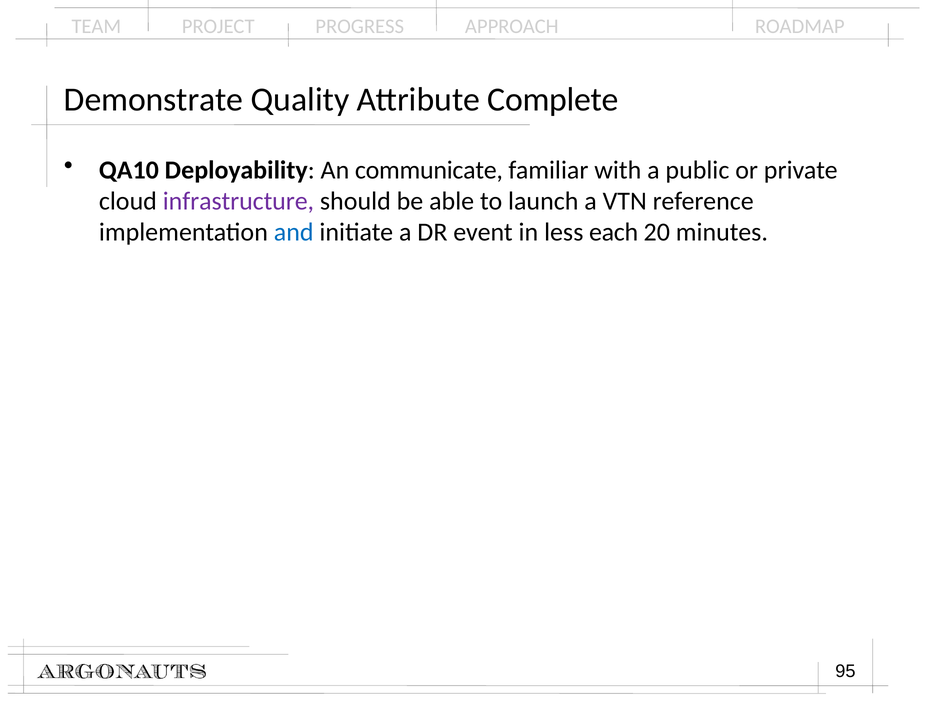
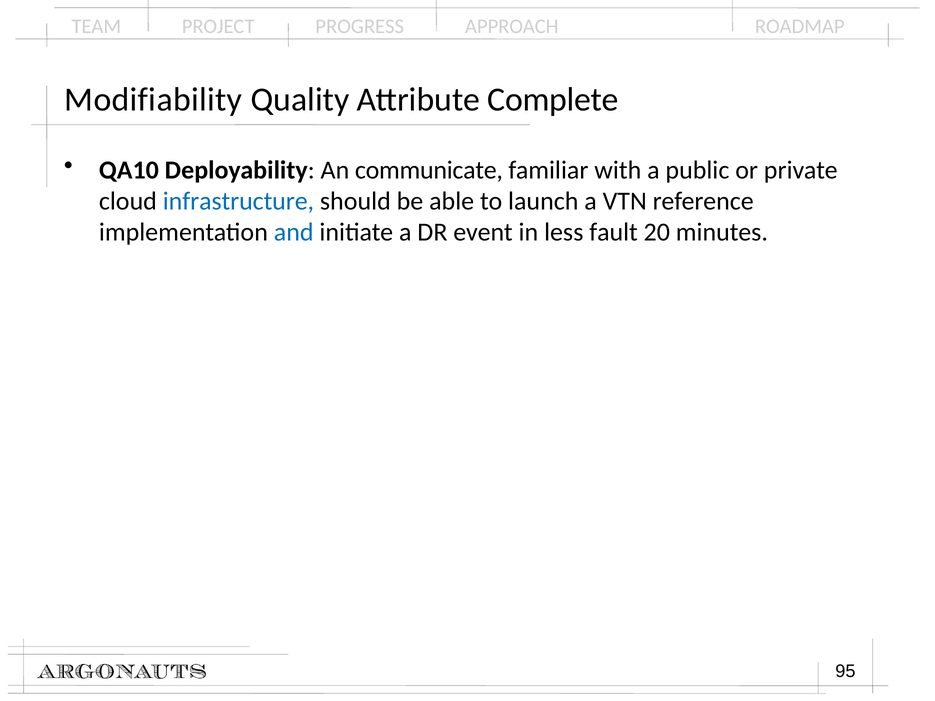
Demonstrate: Demonstrate -> Modifiability (153, 100)
infrastructure colour: purple -> blue (238, 201)
each: each -> fault (614, 232)
